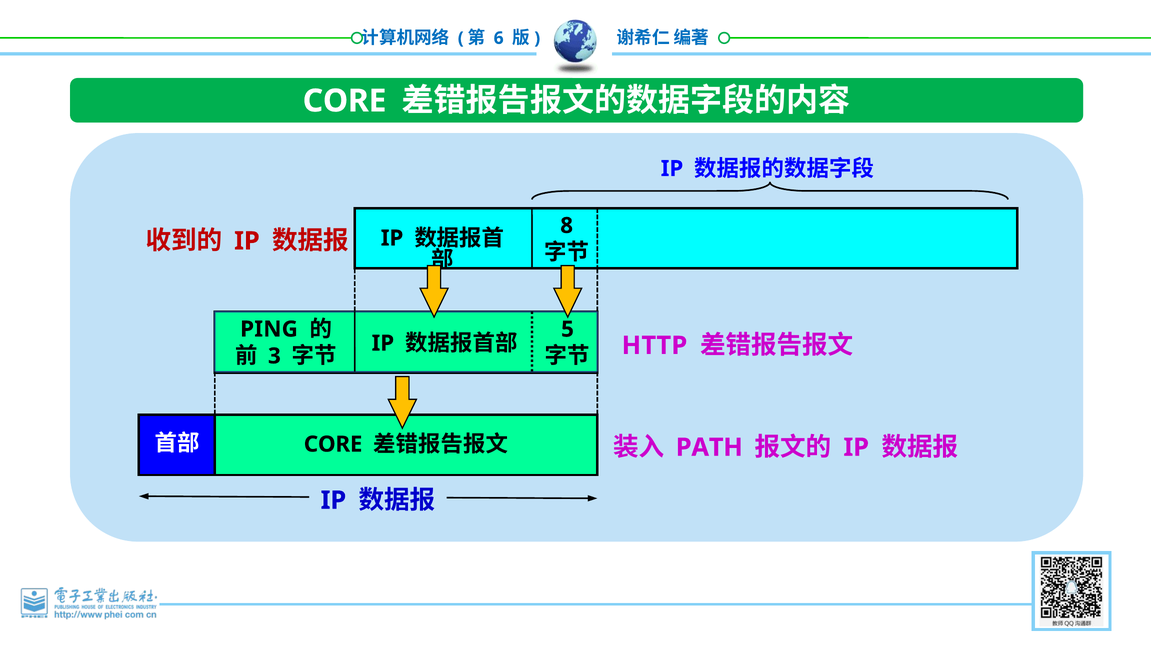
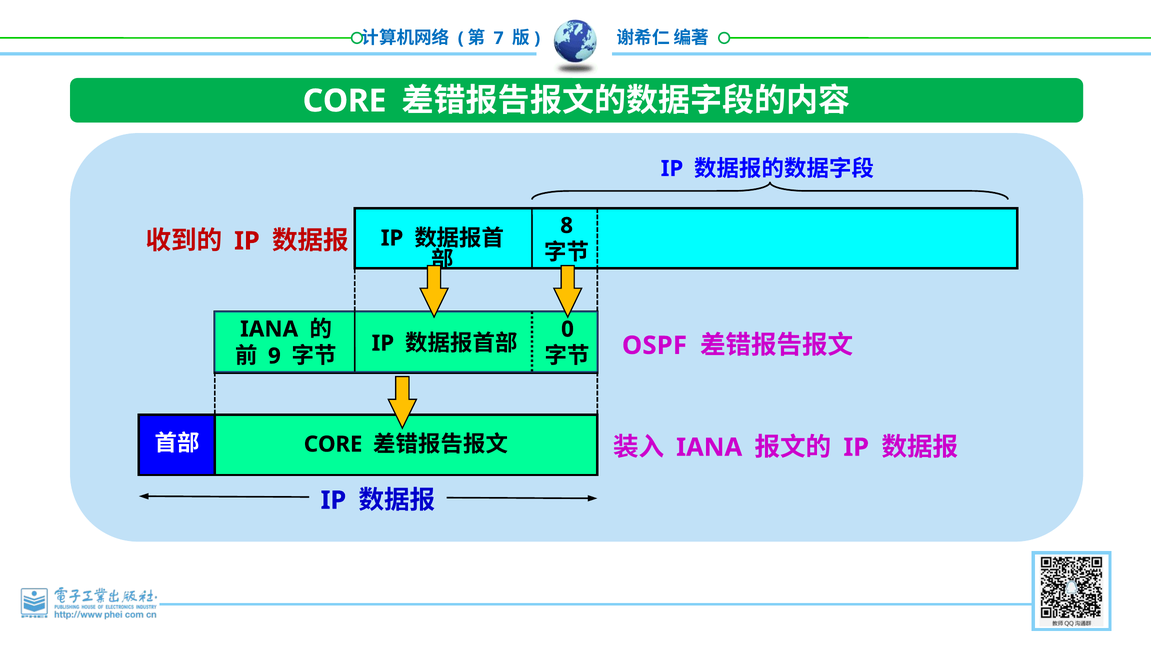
6: 6 -> 7 (499, 38)
PING: PING -> IANA (269, 329)
5: 5 -> 0 (567, 330)
HTTP: HTTP -> OSPF (654, 346)
3: 3 -> 9 (274, 356)
PATH: PATH -> IANA (709, 448)
